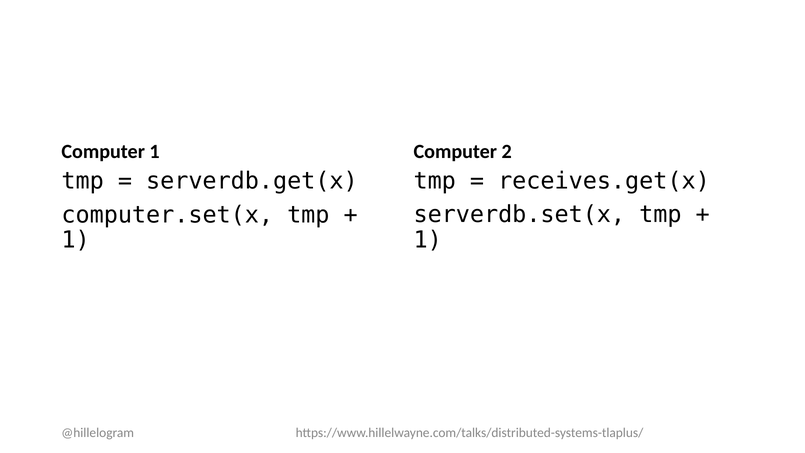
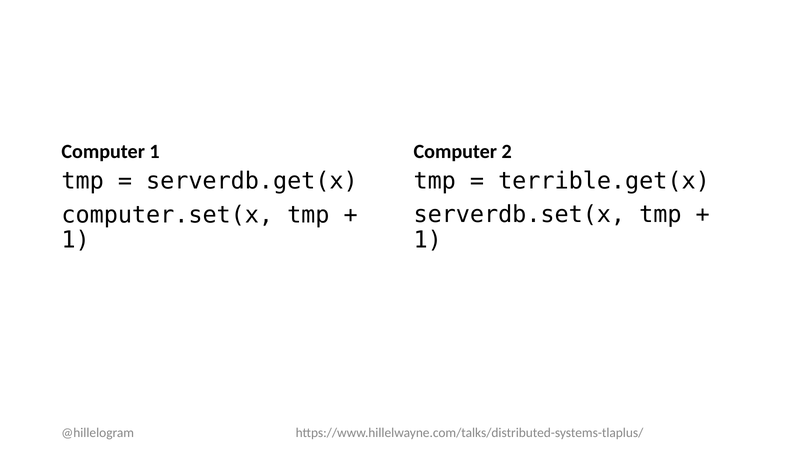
receives.get(x: receives.get(x -> terrible.get(x (604, 181)
